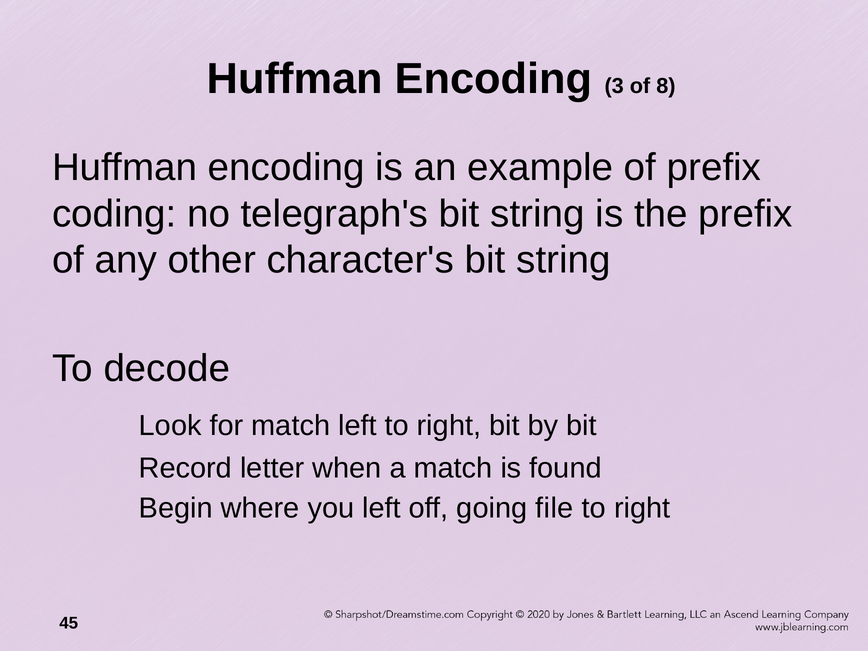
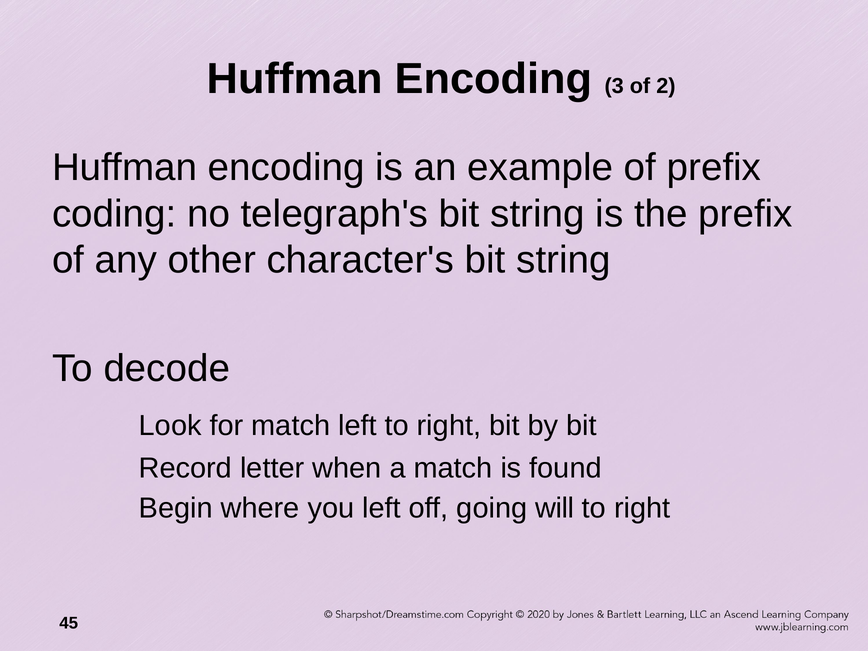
8: 8 -> 2 (666, 86)
file: file -> will (555, 508)
